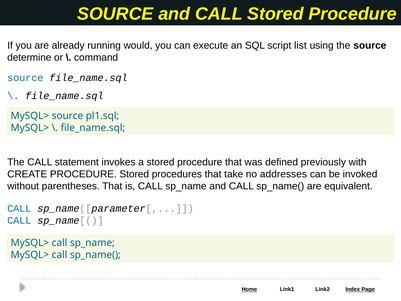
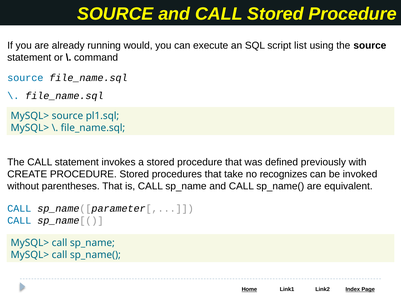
determine: determine -> statement (29, 57)
addresses: addresses -> recognizes (284, 174)
